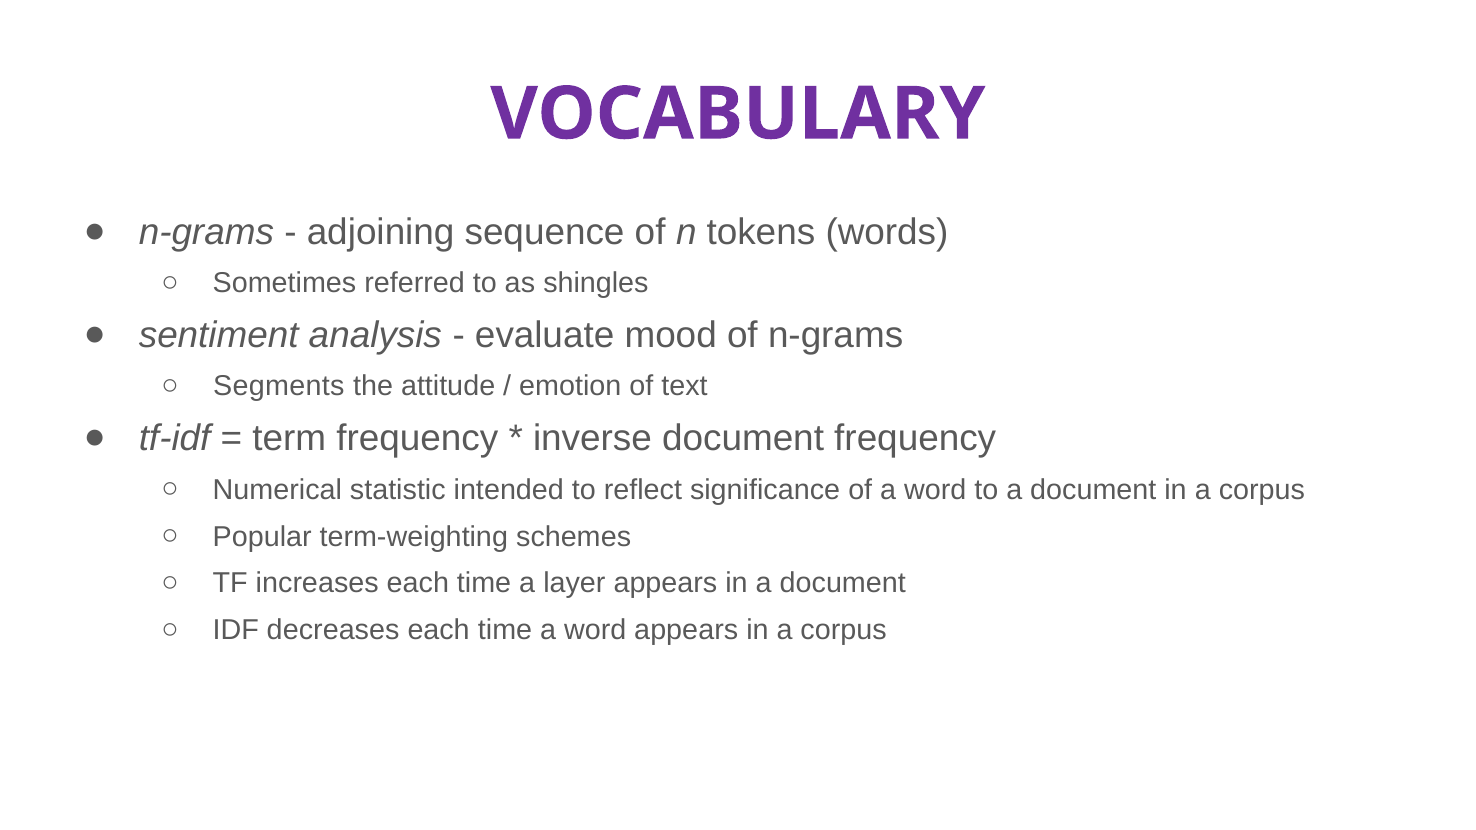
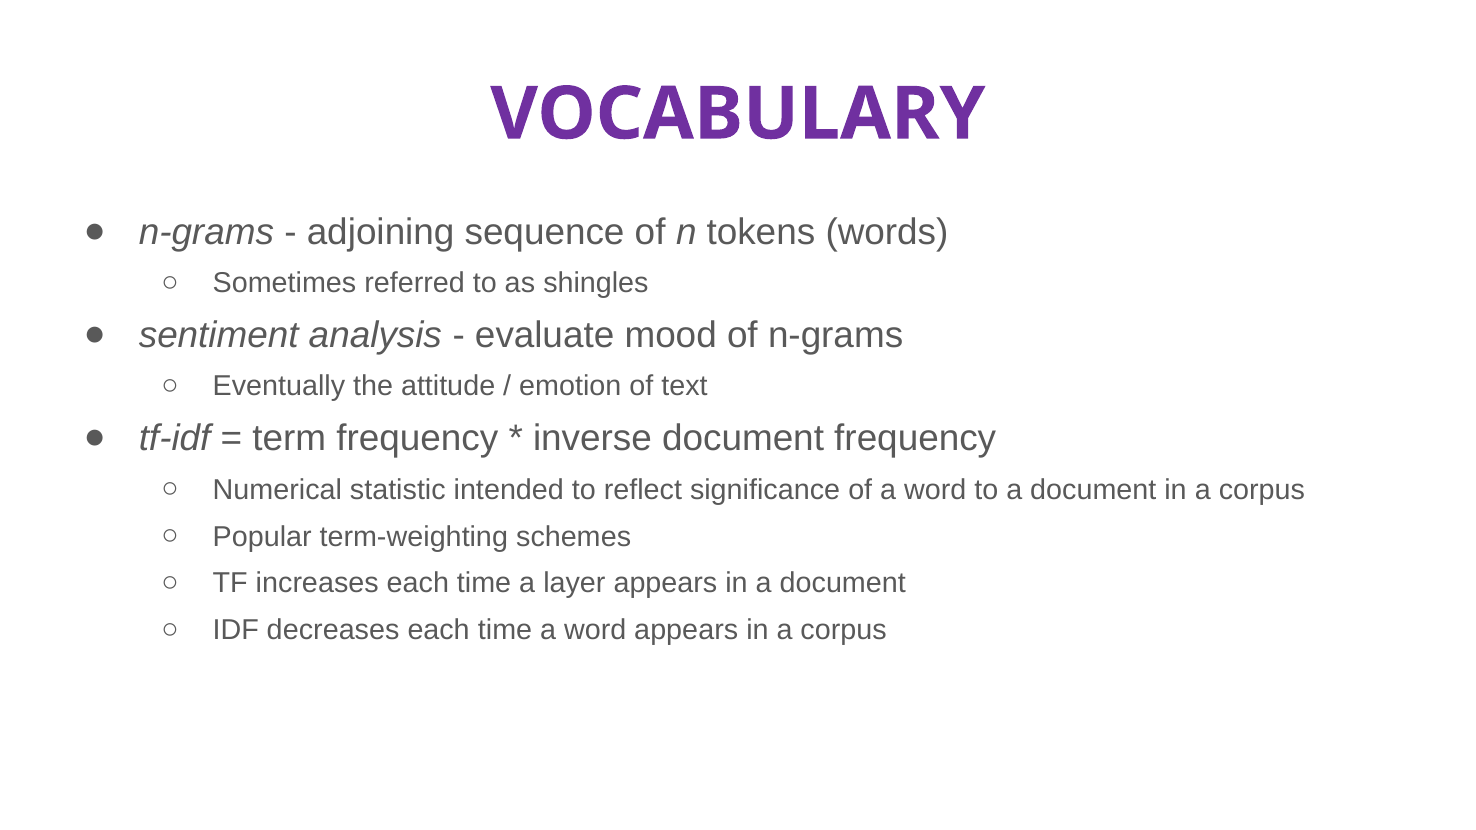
Segments: Segments -> Eventually (279, 387)
